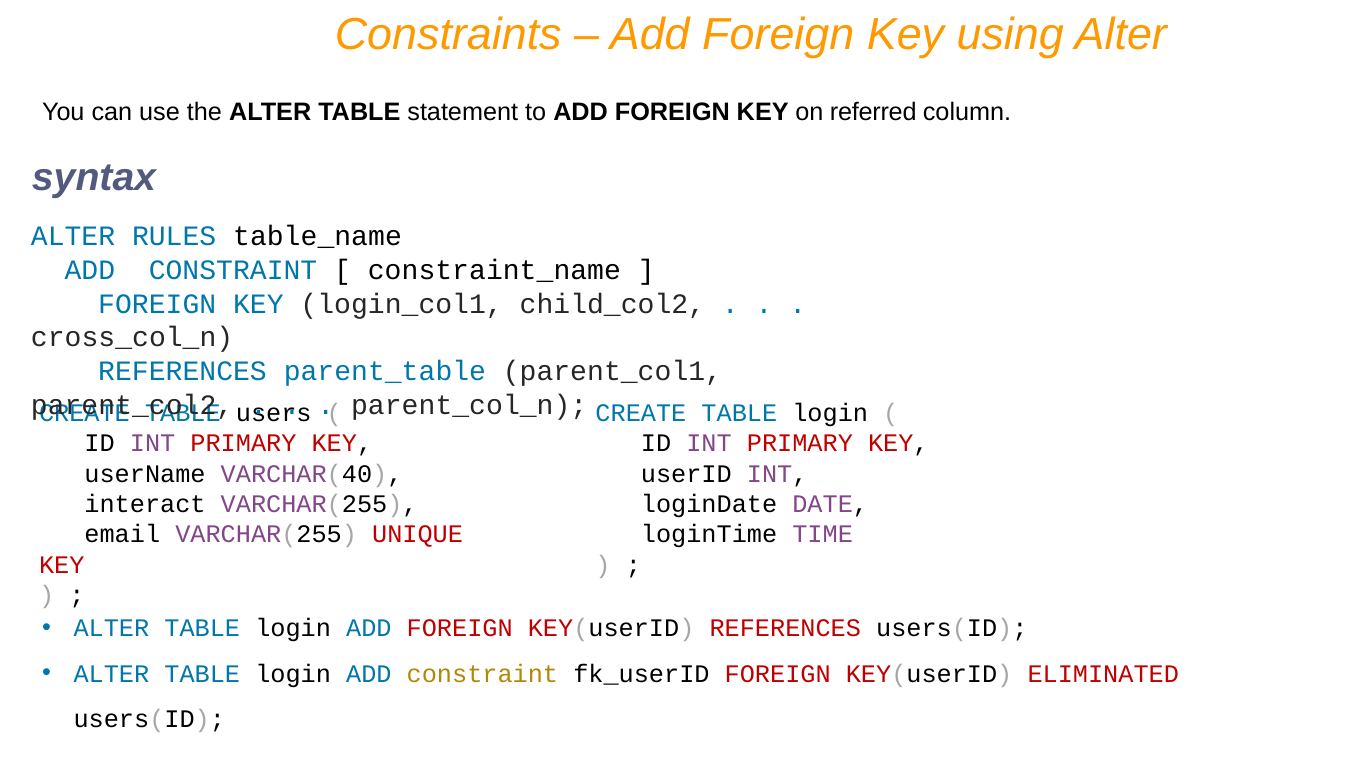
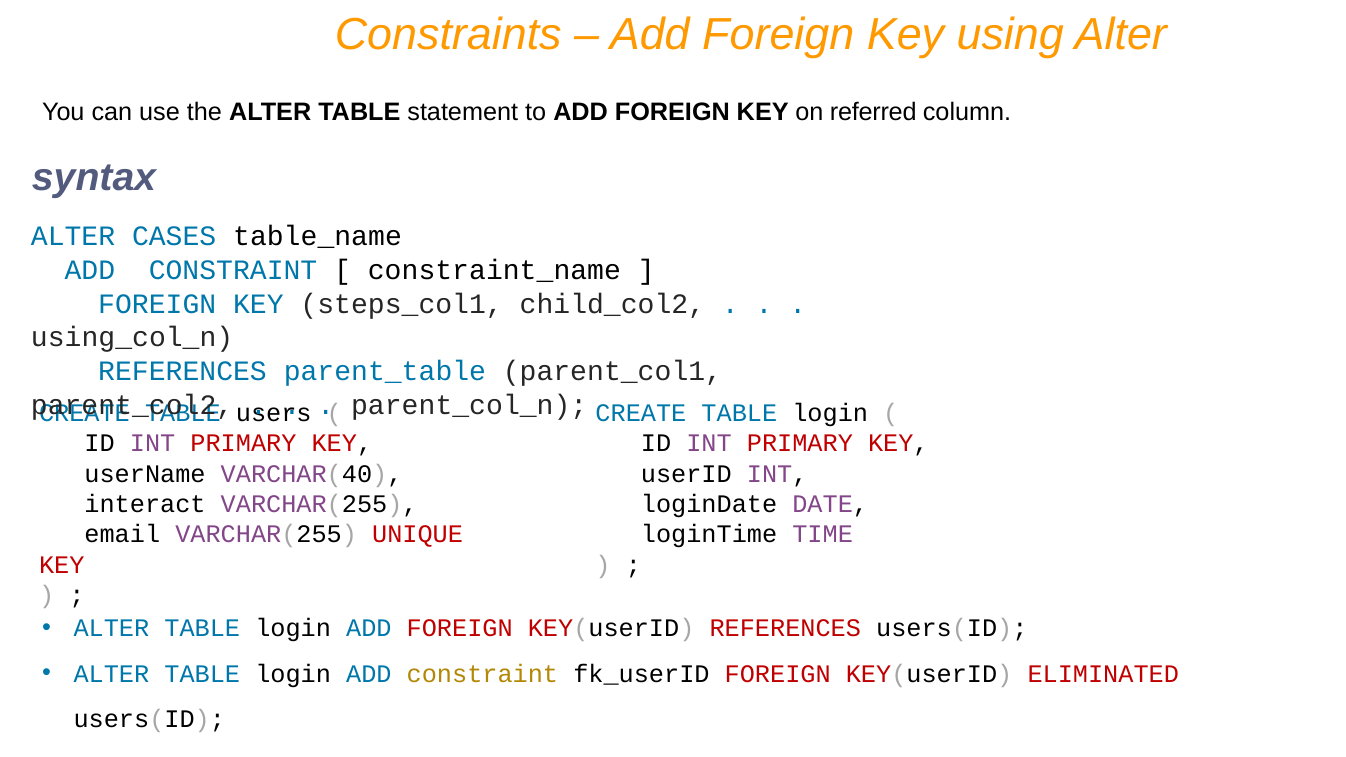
RULES: RULES -> CASES (174, 237)
login_col1: login_col1 -> steps_col1 (402, 304)
cross_col_n: cross_col_n -> using_col_n (132, 338)
